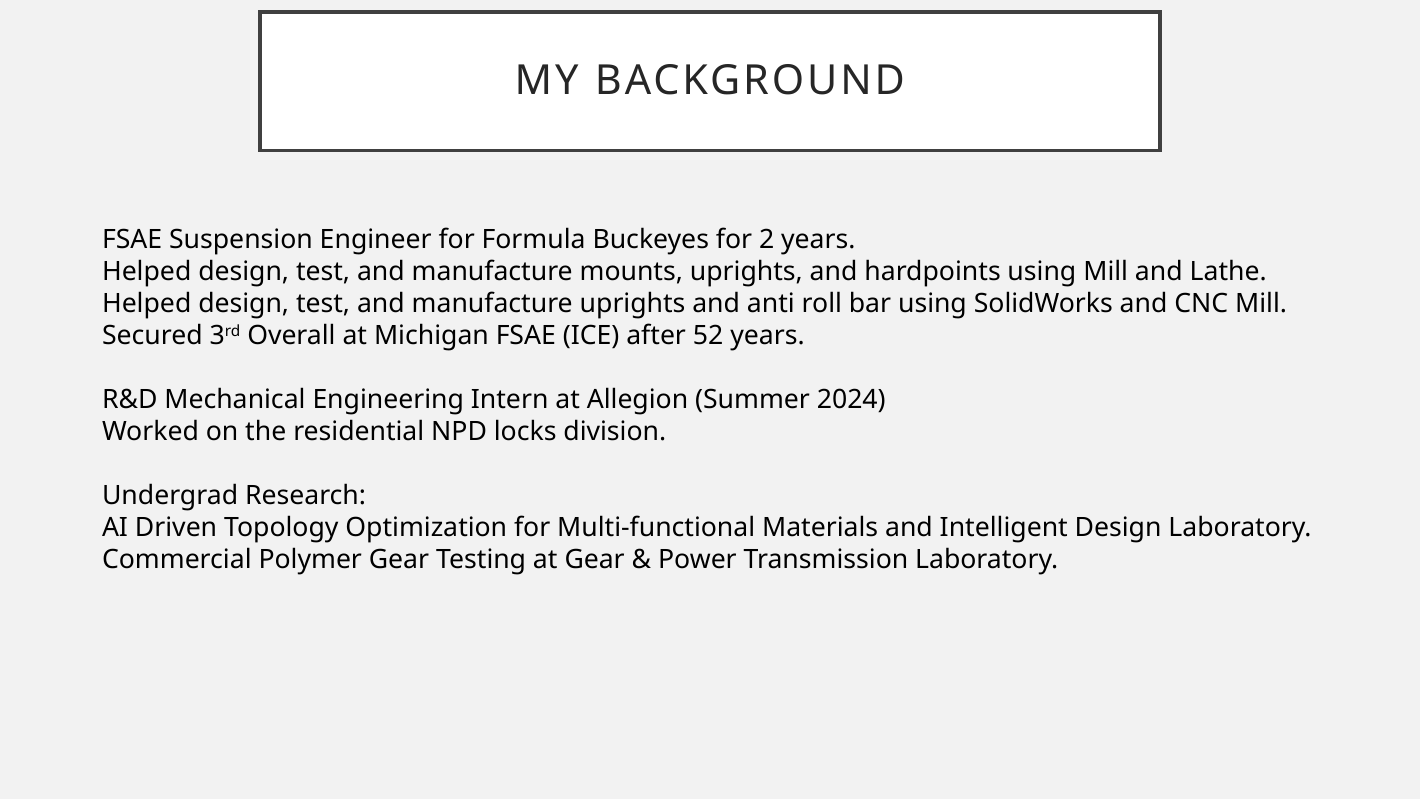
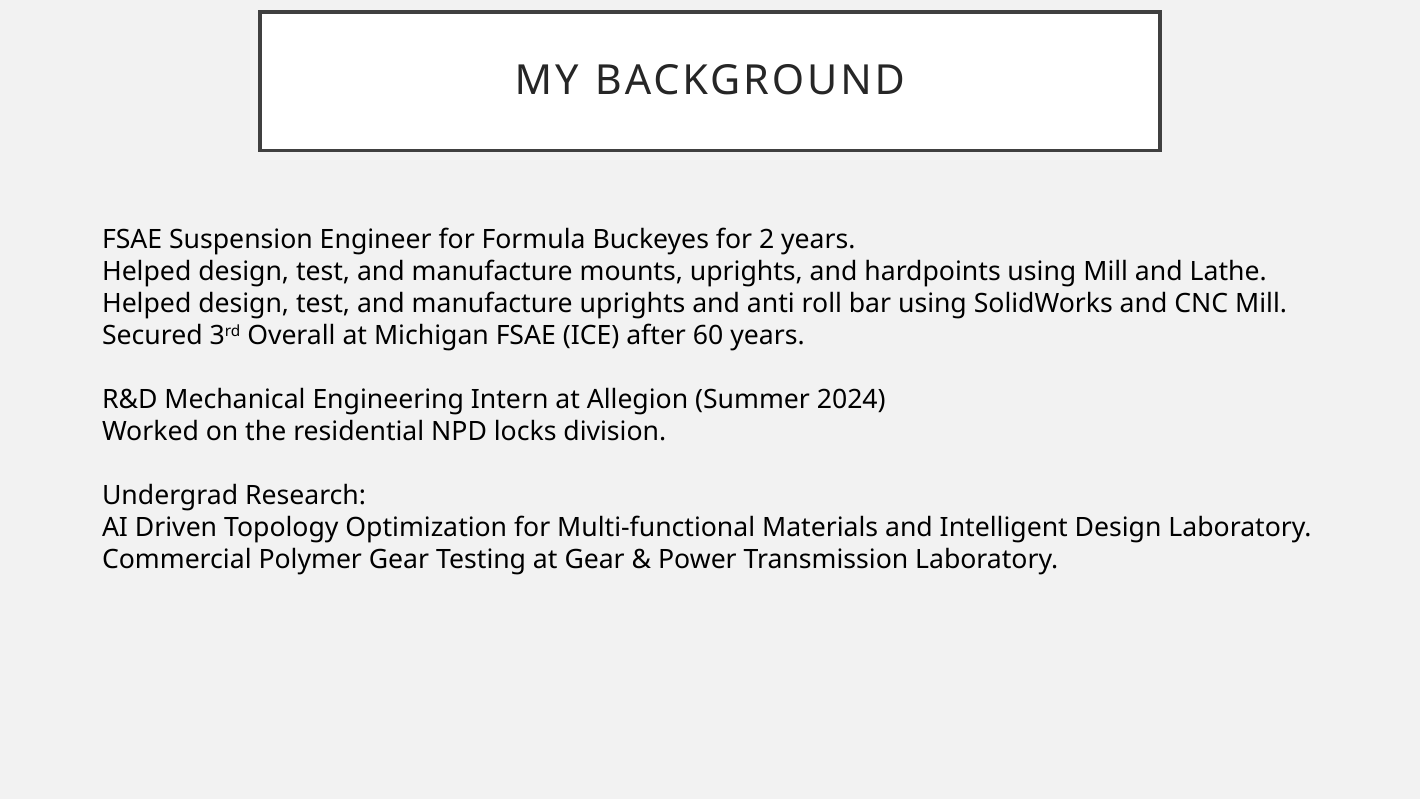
52: 52 -> 60 (708, 335)
